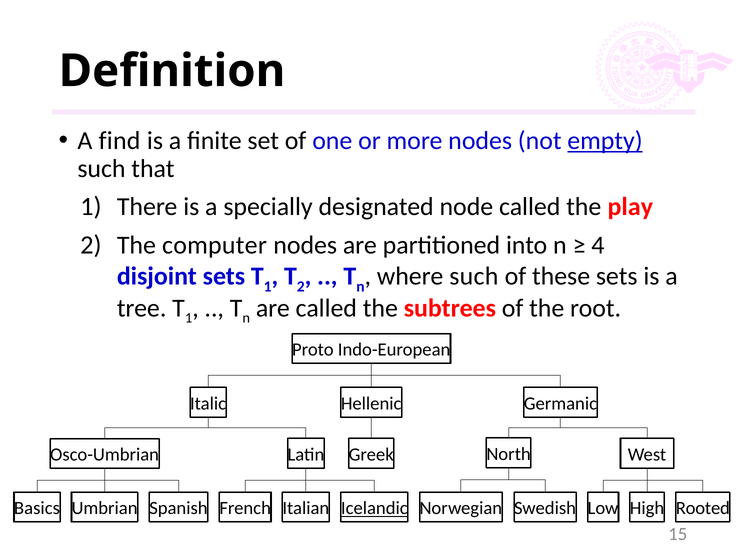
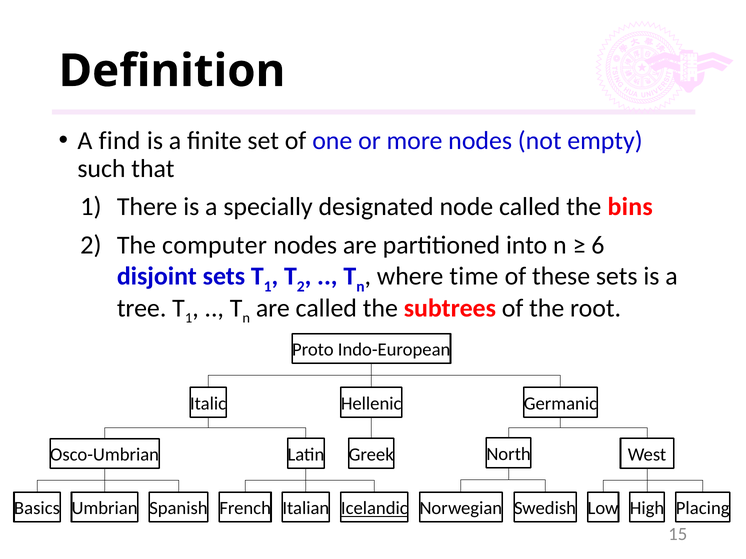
empty underline: present -> none (605, 141)
play: play -> bins (630, 207)
4: 4 -> 6 (598, 245)
where such: such -> time (474, 277)
Rooted: Rooted -> Placing (703, 509)
